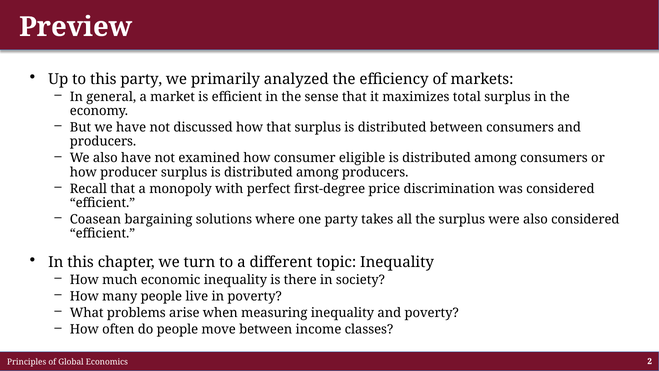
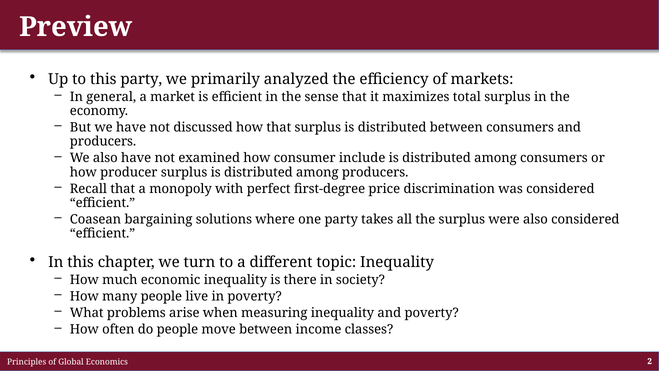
eligible: eligible -> include (362, 158)
